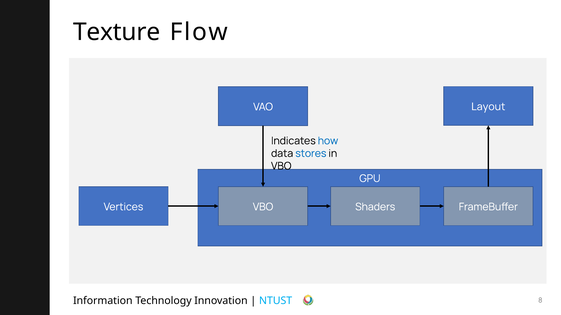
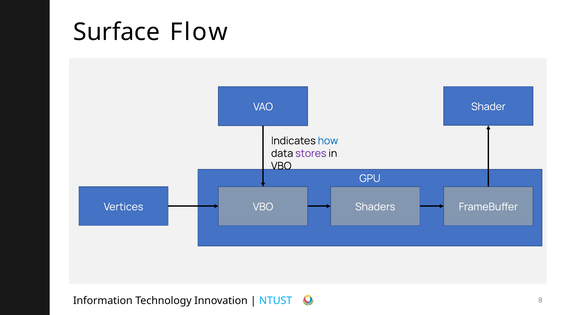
Texture: Texture -> Surface (117, 32)
Layout: Layout -> Shader (488, 107)
stores colour: blue -> purple (311, 154)
